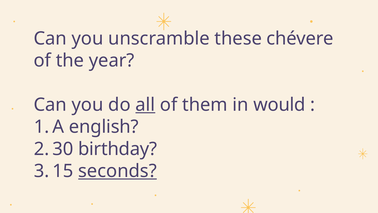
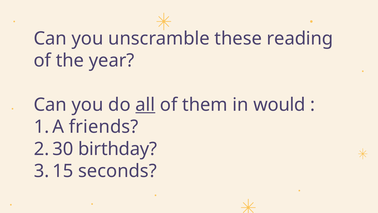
chévere: chévere -> reading (300, 38)
english: english -> friends (104, 127)
seconds underline: present -> none (117, 171)
